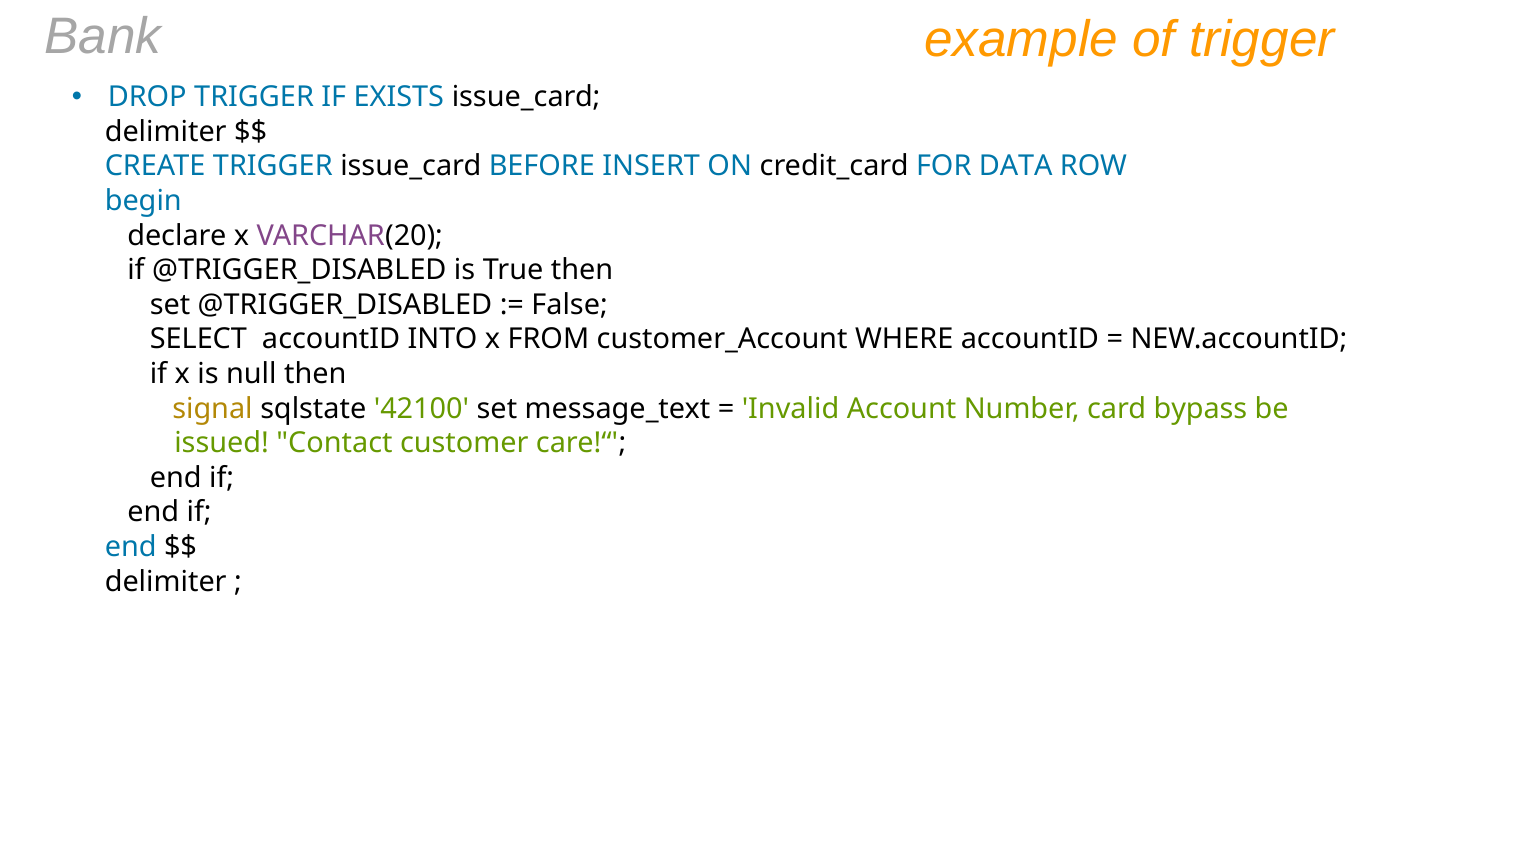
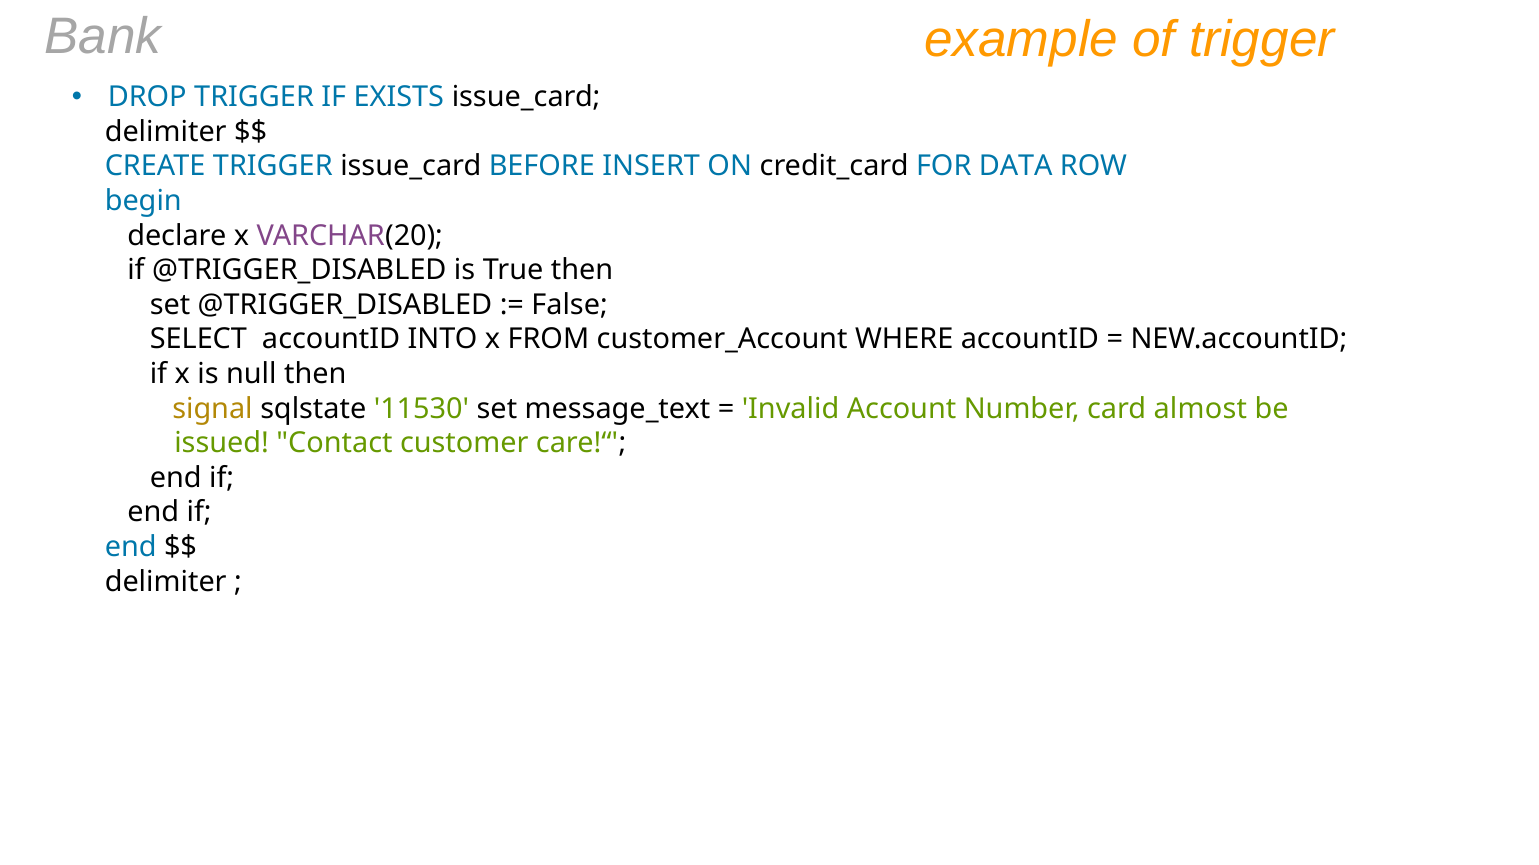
42100: 42100 -> 11530 (421, 409)
bypass: bypass -> almost (1200, 409)
